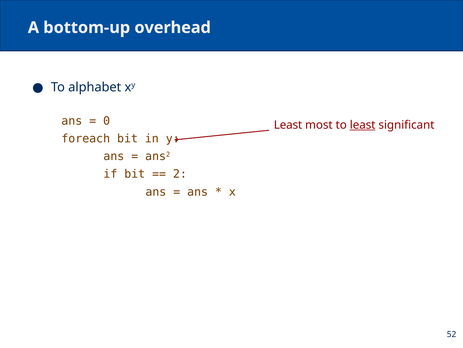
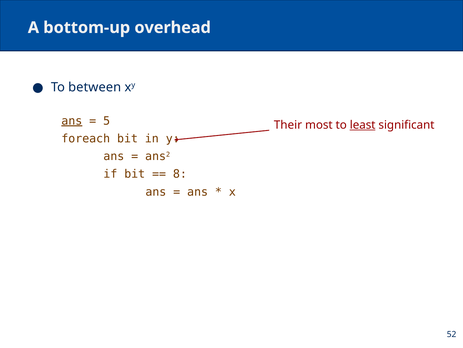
alphabet: alphabet -> between (95, 87)
ans underline: none -> present (72, 121)
0: 0 -> 5 (107, 121)
Least: Least -> Their (288, 125)
2: 2 -> 8 (180, 174)
